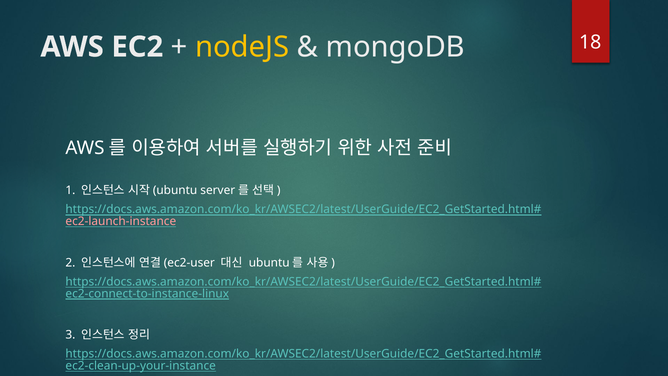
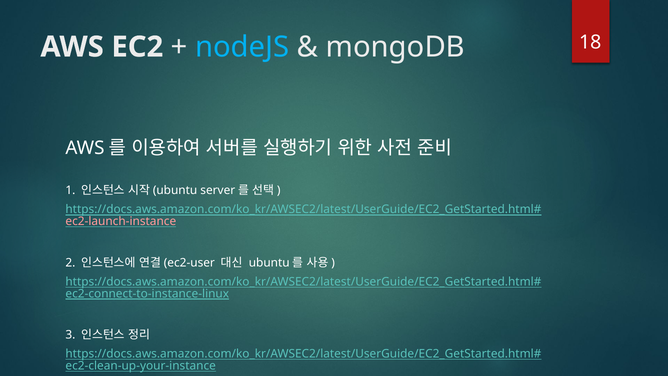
nodeJS colour: yellow -> light blue (242, 47)
